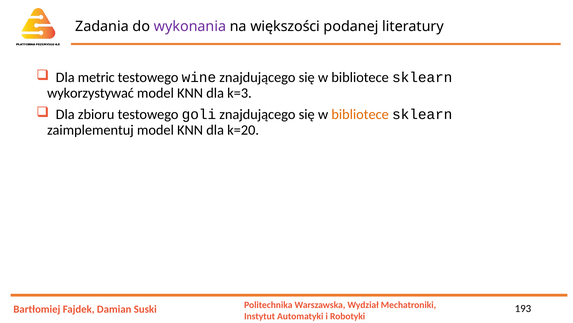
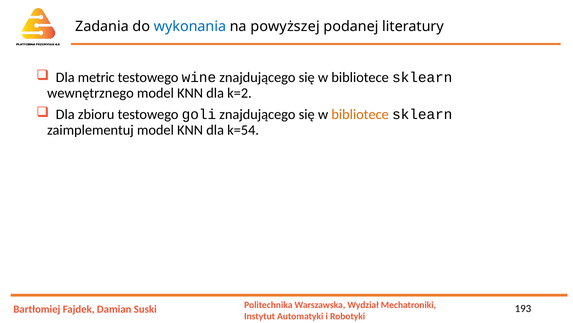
wykonania colour: purple -> blue (190, 26)
większości: większości -> powyższej (285, 26)
wykorzystywać: wykorzystywać -> wewnętrznego (90, 93)
k=3: k=3 -> k=2 (239, 93)
k=20: k=20 -> k=54 (243, 130)
